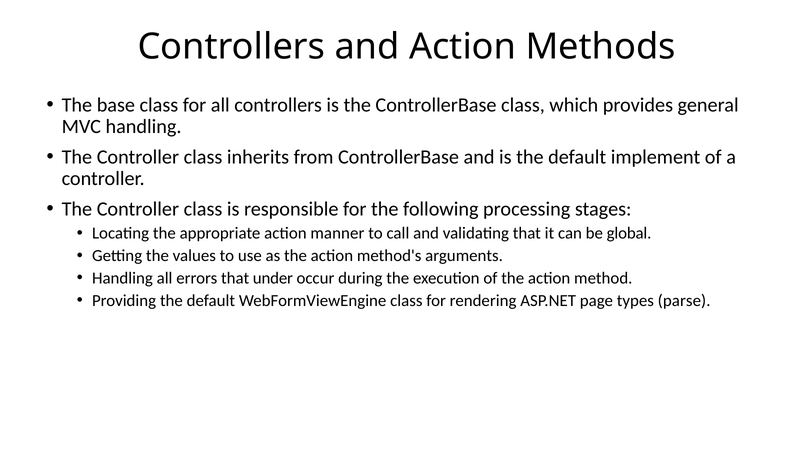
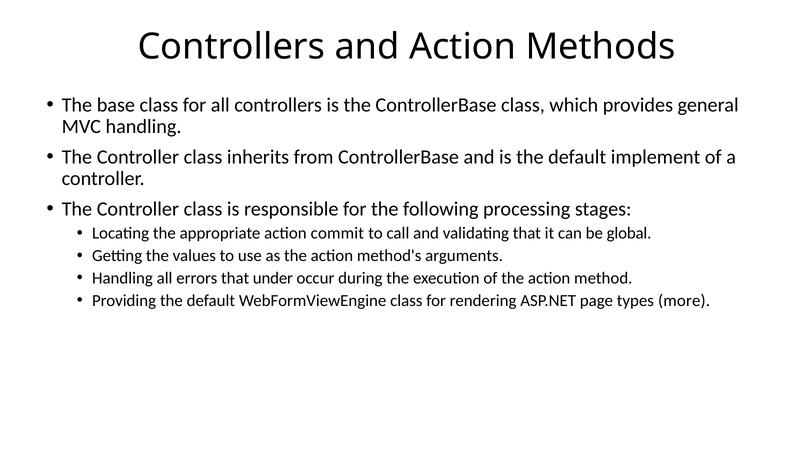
manner: manner -> commit (337, 233)
parse: parse -> more (684, 301)
